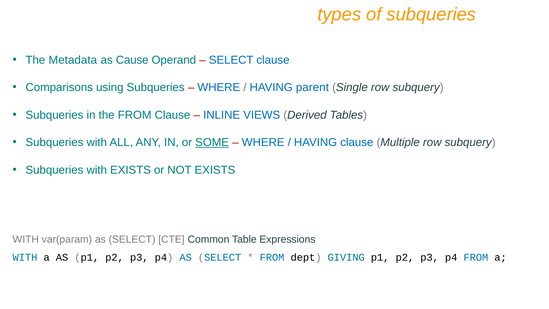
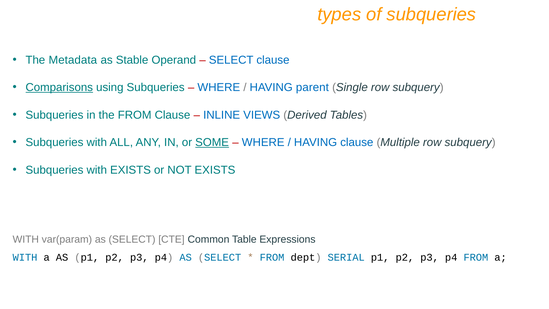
Cause: Cause -> Stable (132, 60)
Comparisons underline: none -> present (59, 87)
GIVING: GIVING -> SERIAL (346, 257)
